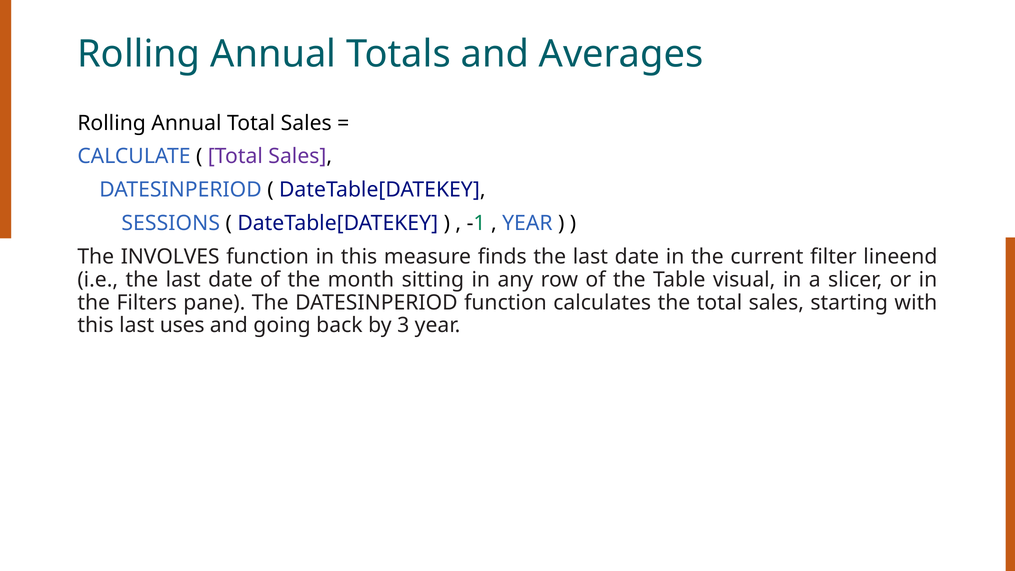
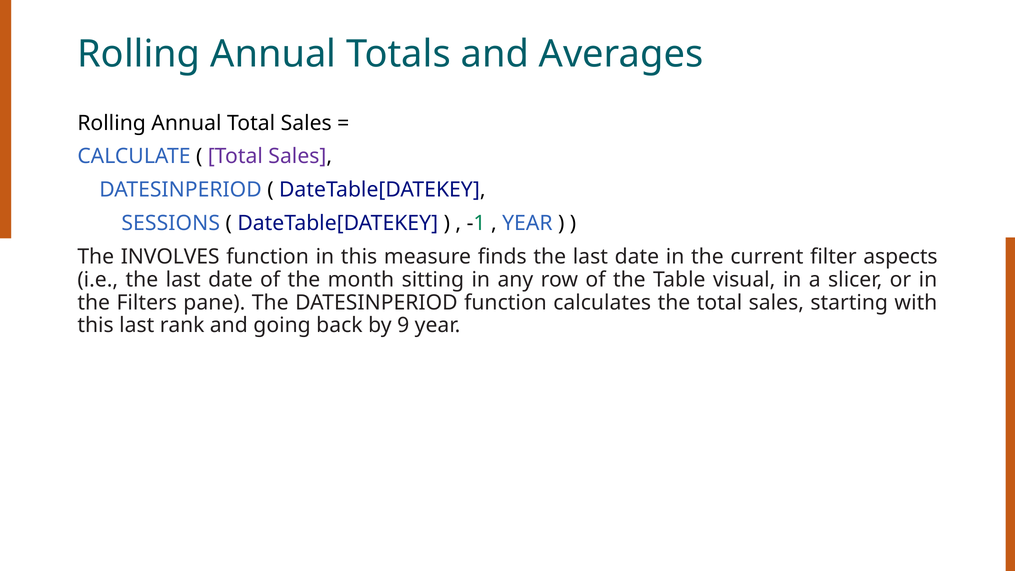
lineend: lineend -> aspects (900, 257)
uses: uses -> rank (182, 325)
3: 3 -> 9 (403, 325)
